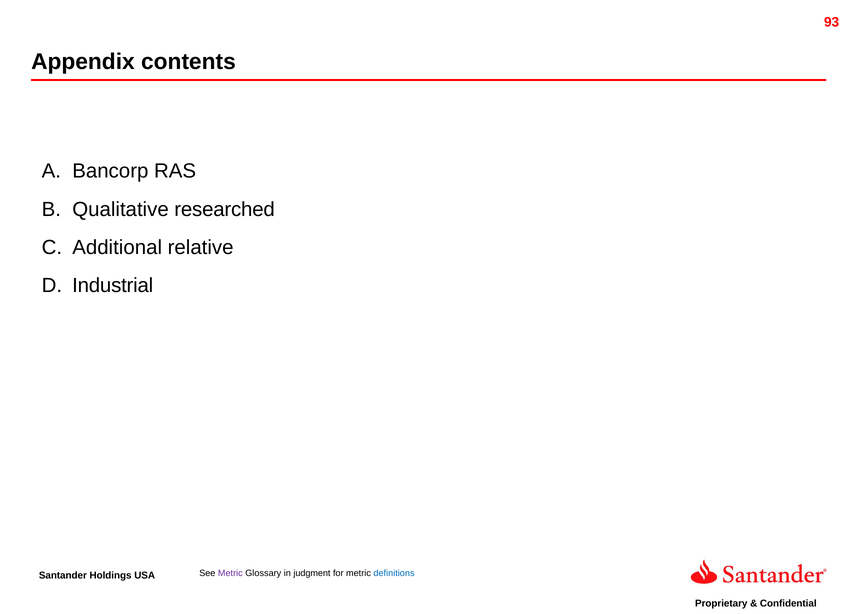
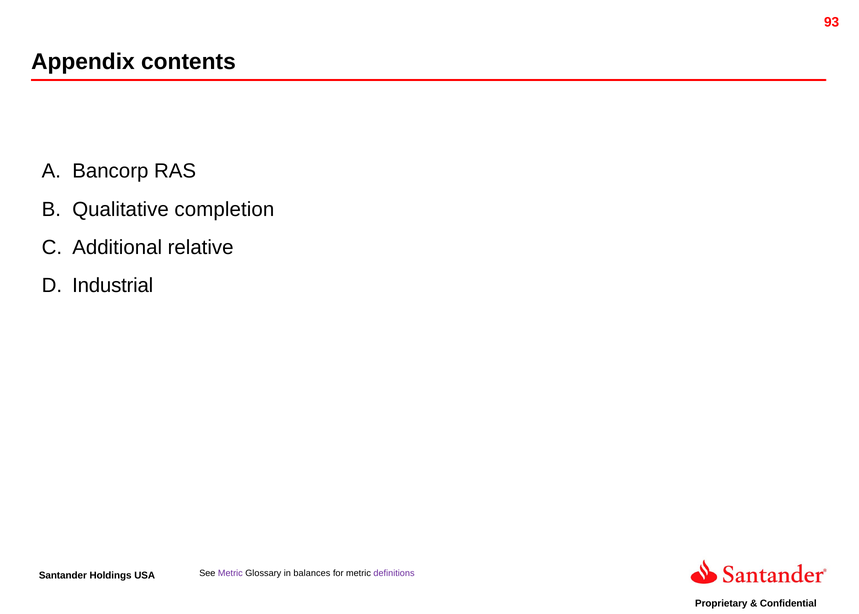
researched: researched -> completion (224, 209)
judgment: judgment -> balances (312, 573)
definitions colour: blue -> purple (394, 573)
